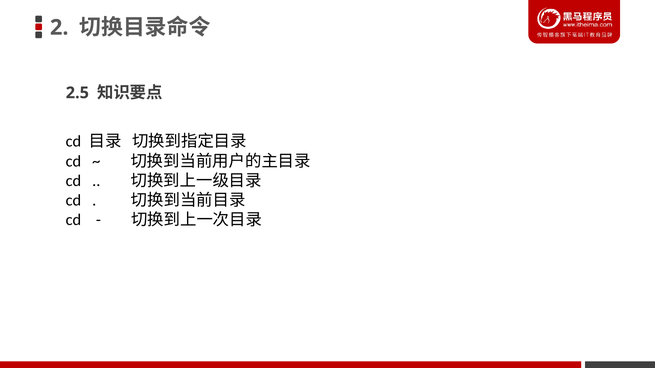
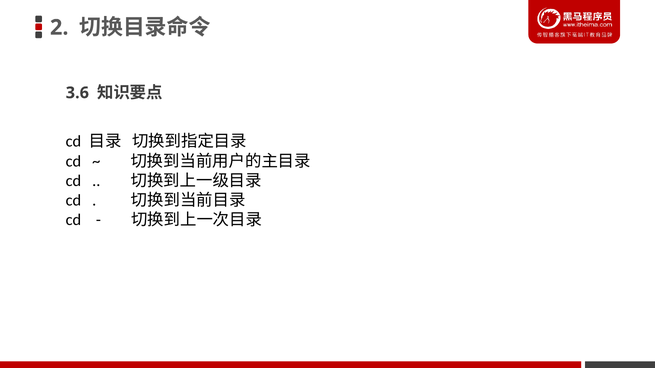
2.5: 2.5 -> 3.6 (77, 93)
